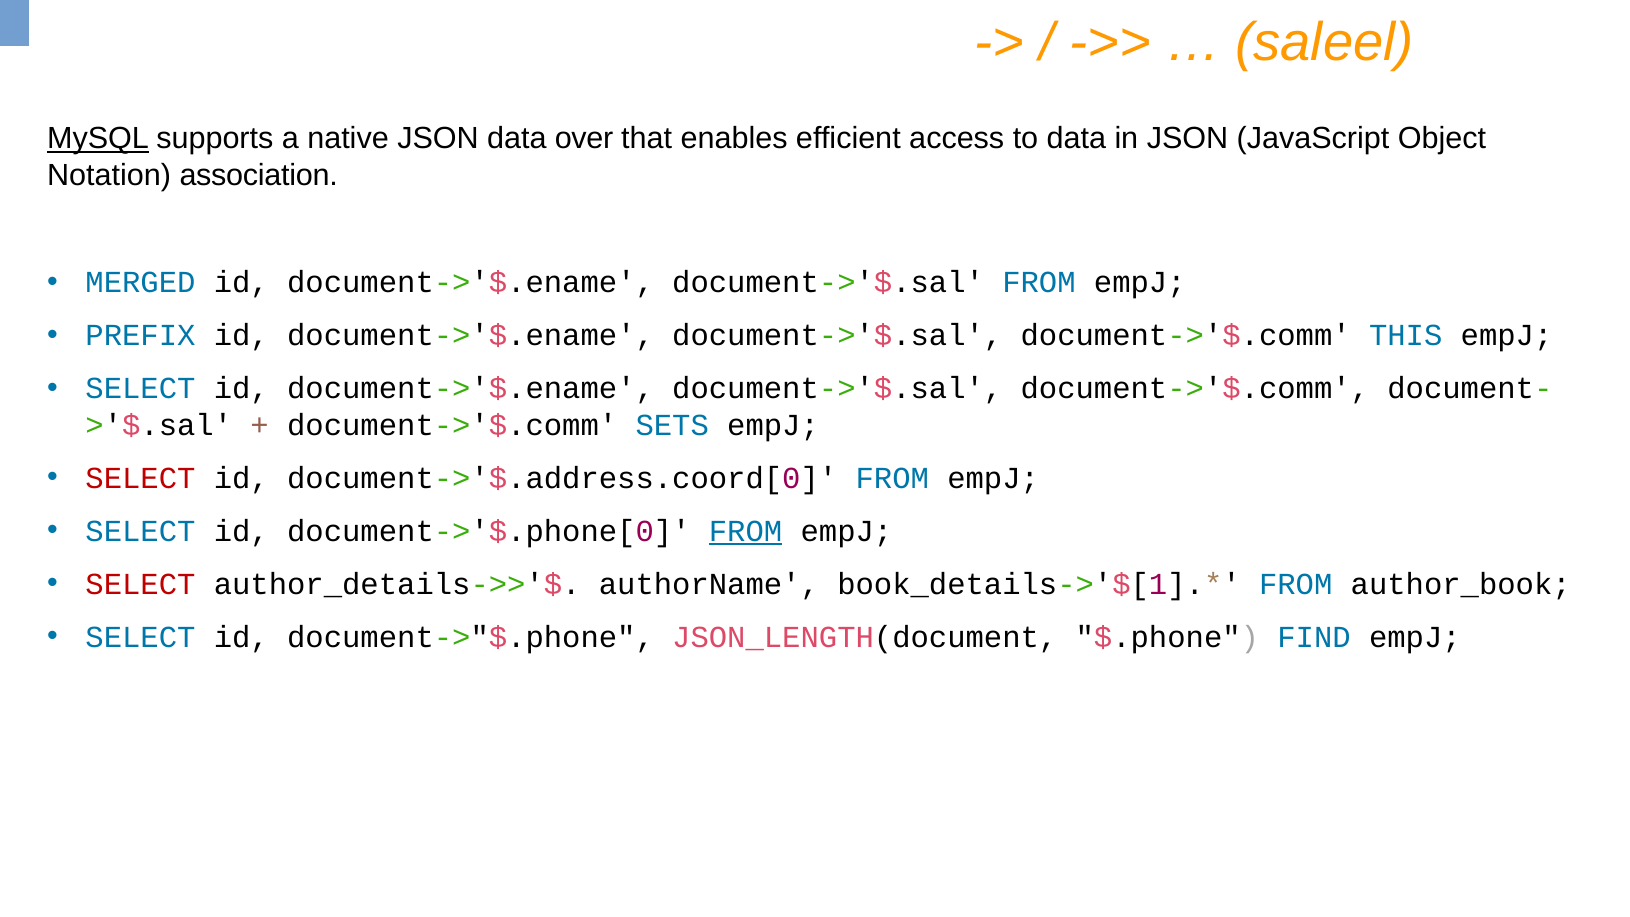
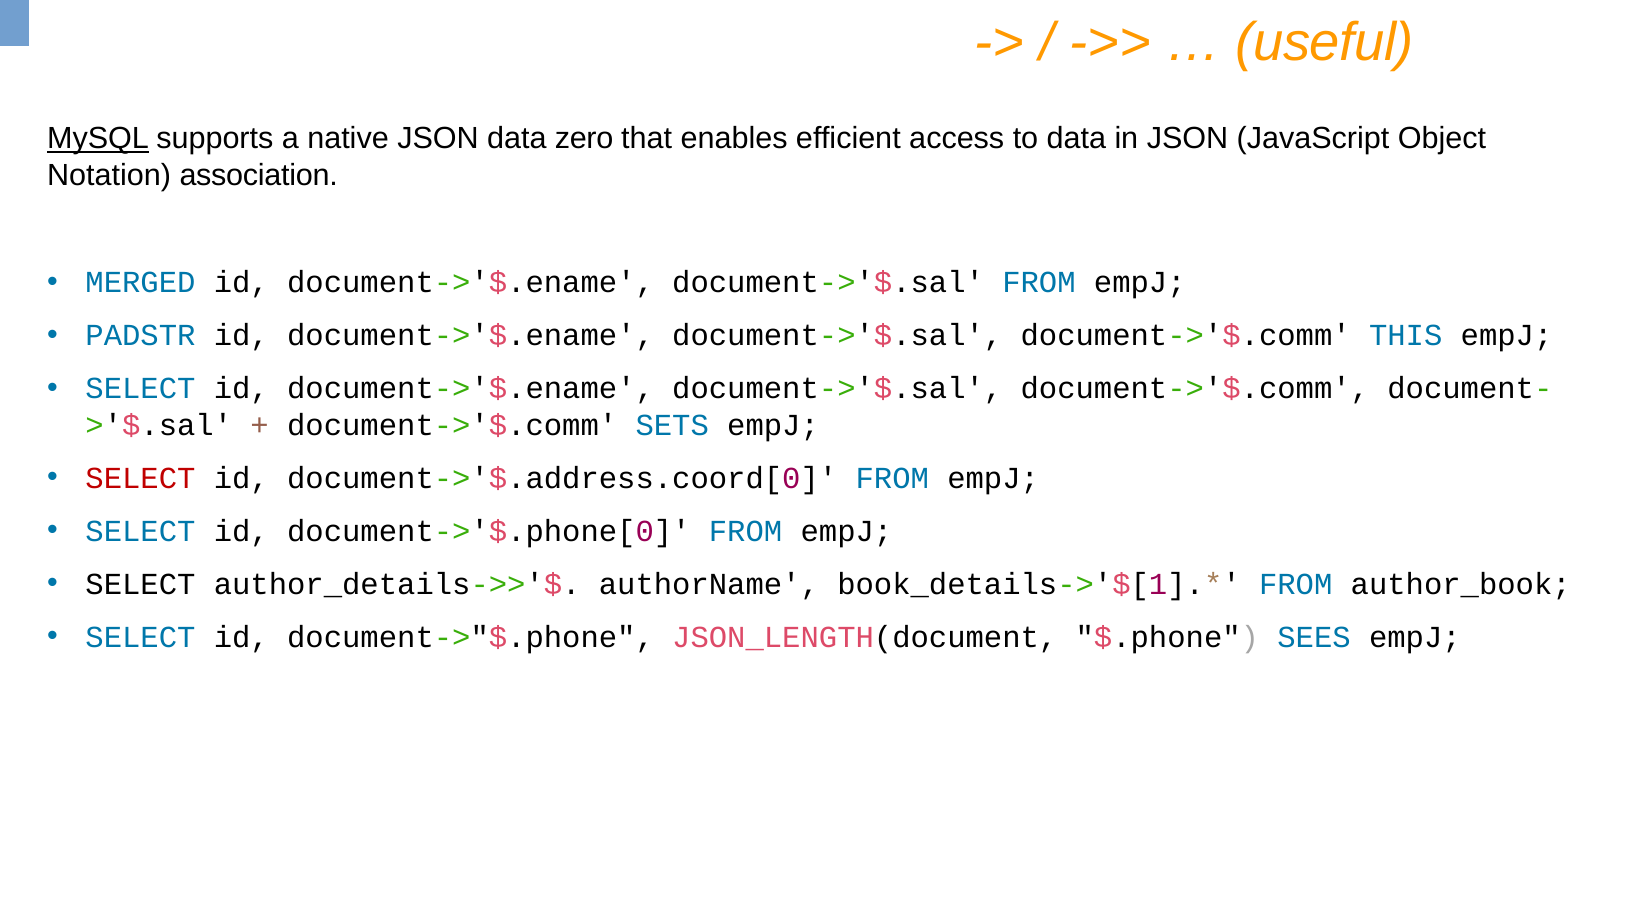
saleel: saleel -> useful (1325, 42)
over: over -> zero (584, 138)
PREFIX: PREFIX -> PADSTR (140, 336)
FROM underline: present -> none (746, 531)
SELECT colour: red -> black (140, 584)
FIND: FIND -> SEES (1314, 637)
